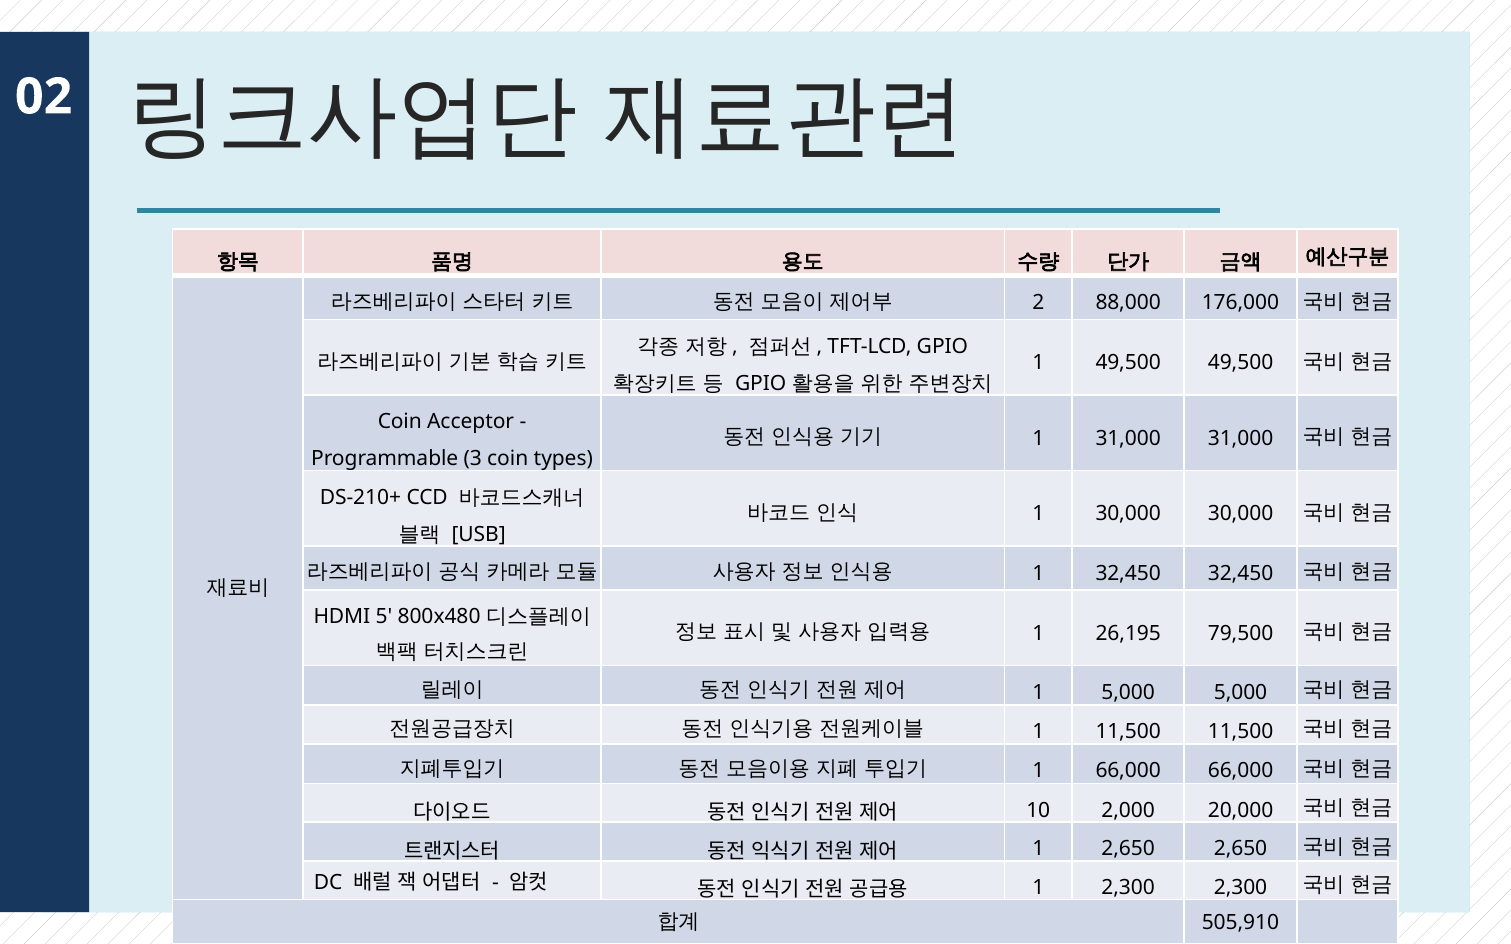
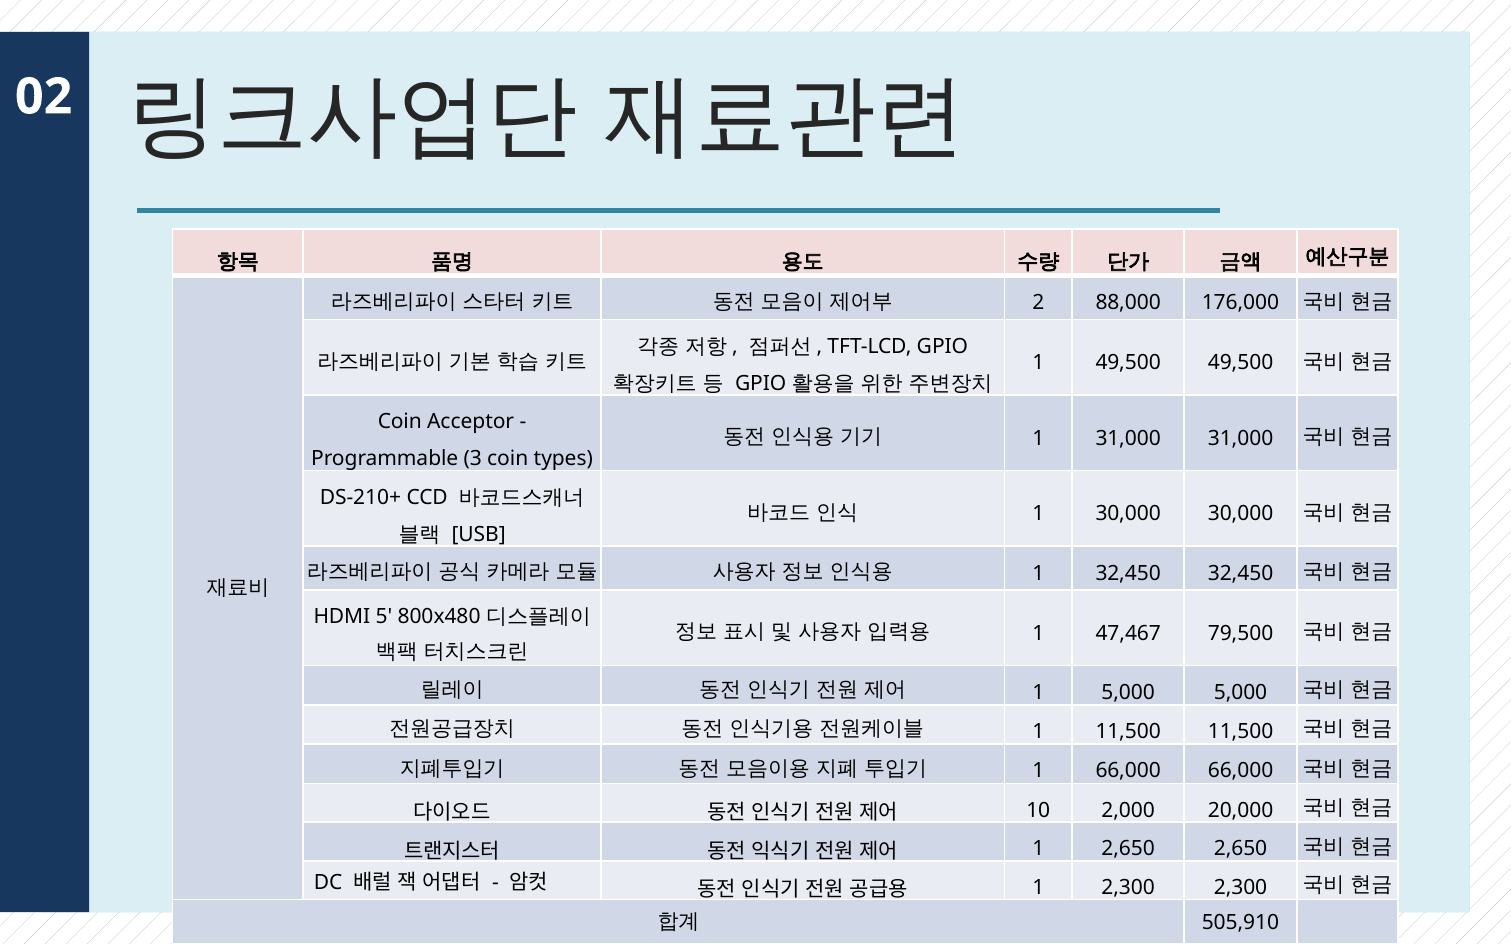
26,195: 26,195 -> 47,467 (1128, 634)
